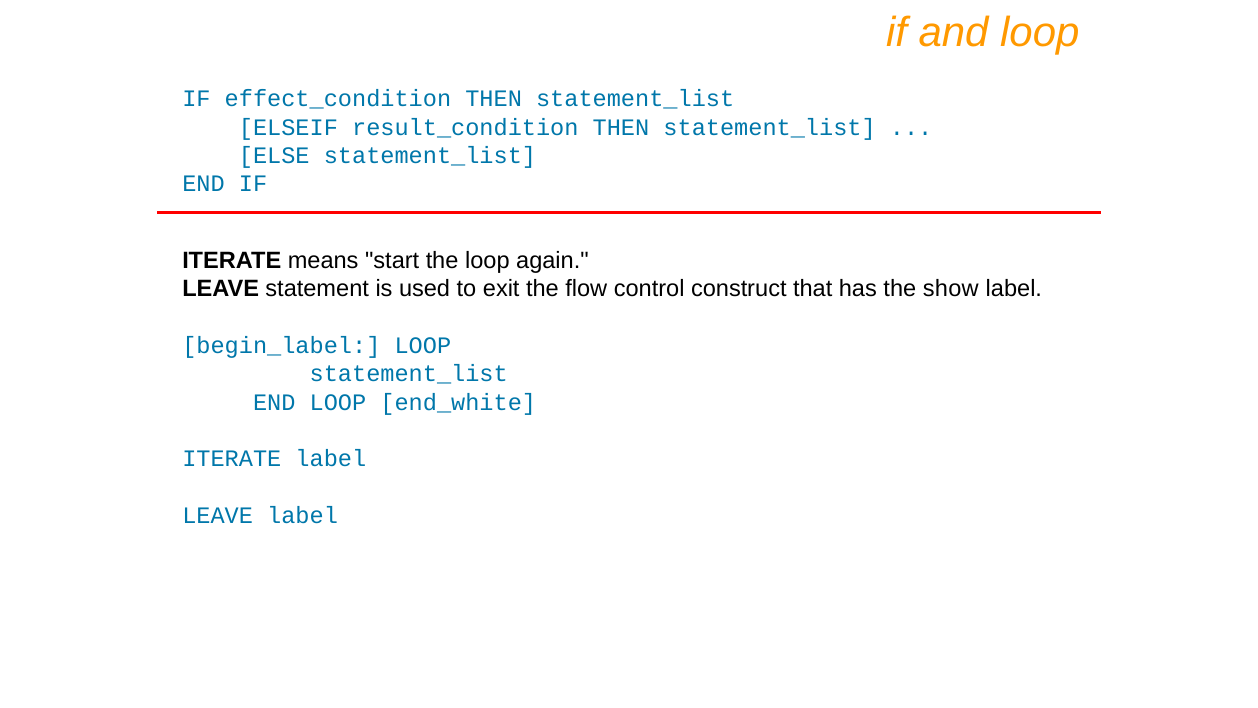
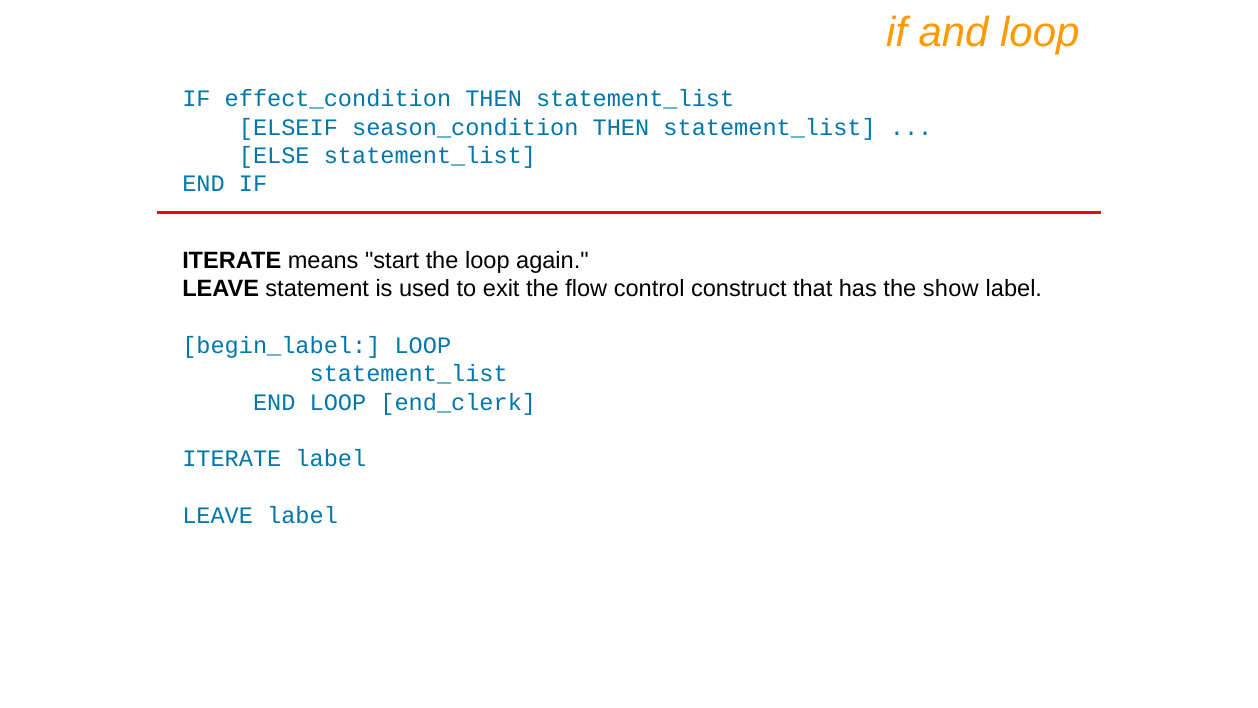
result_condition: result_condition -> season_condition (465, 127)
end_white: end_white -> end_clerk (458, 402)
